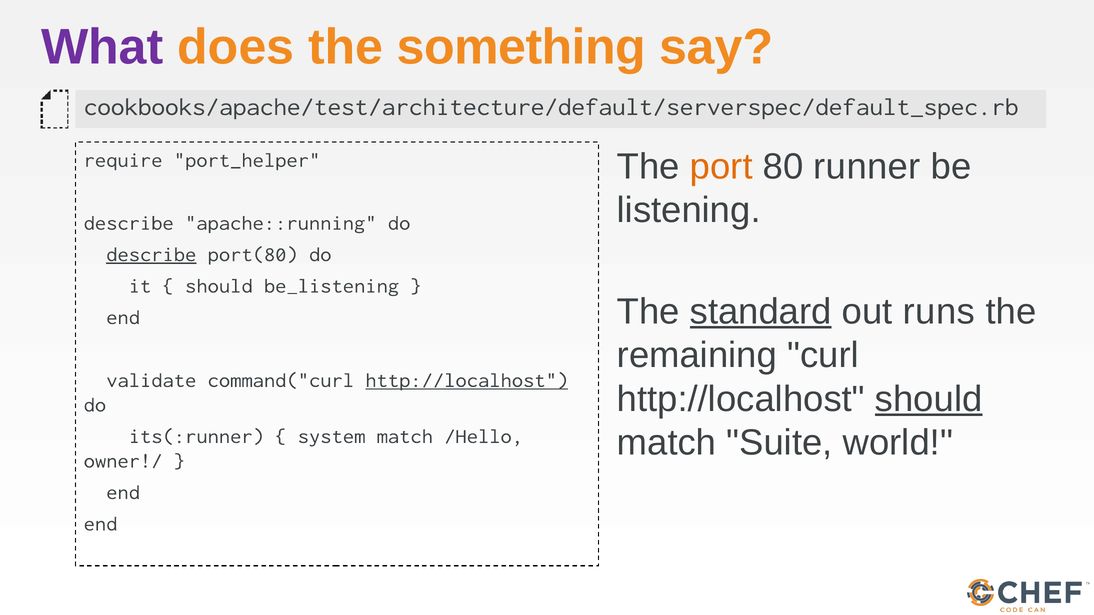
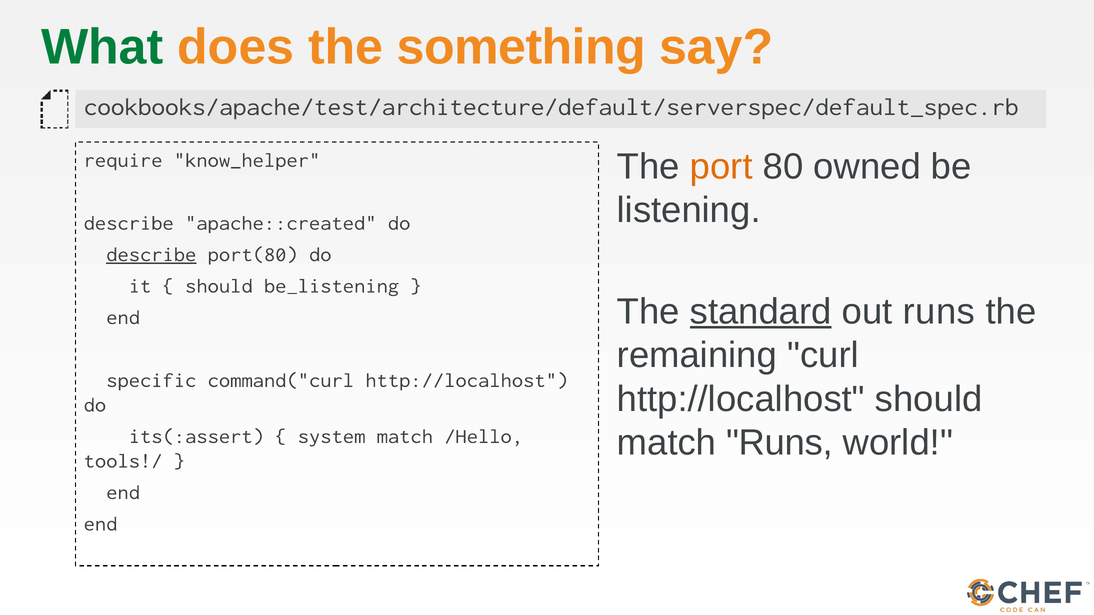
What colour: purple -> green (102, 47)
runner: runner -> owned (867, 167)
port_helper: port_helper -> know_helper (247, 160)
apache::running: apache::running -> apache::created (281, 223)
validate: validate -> specific (151, 380)
http://localhost underline: present -> none (467, 380)
should underline: present -> none (929, 399)
match Suite: Suite -> Runs (780, 443)
its(:runner: its(:runner -> its(:assert (196, 436)
owner!/: owner!/ -> tools!/ (123, 461)
